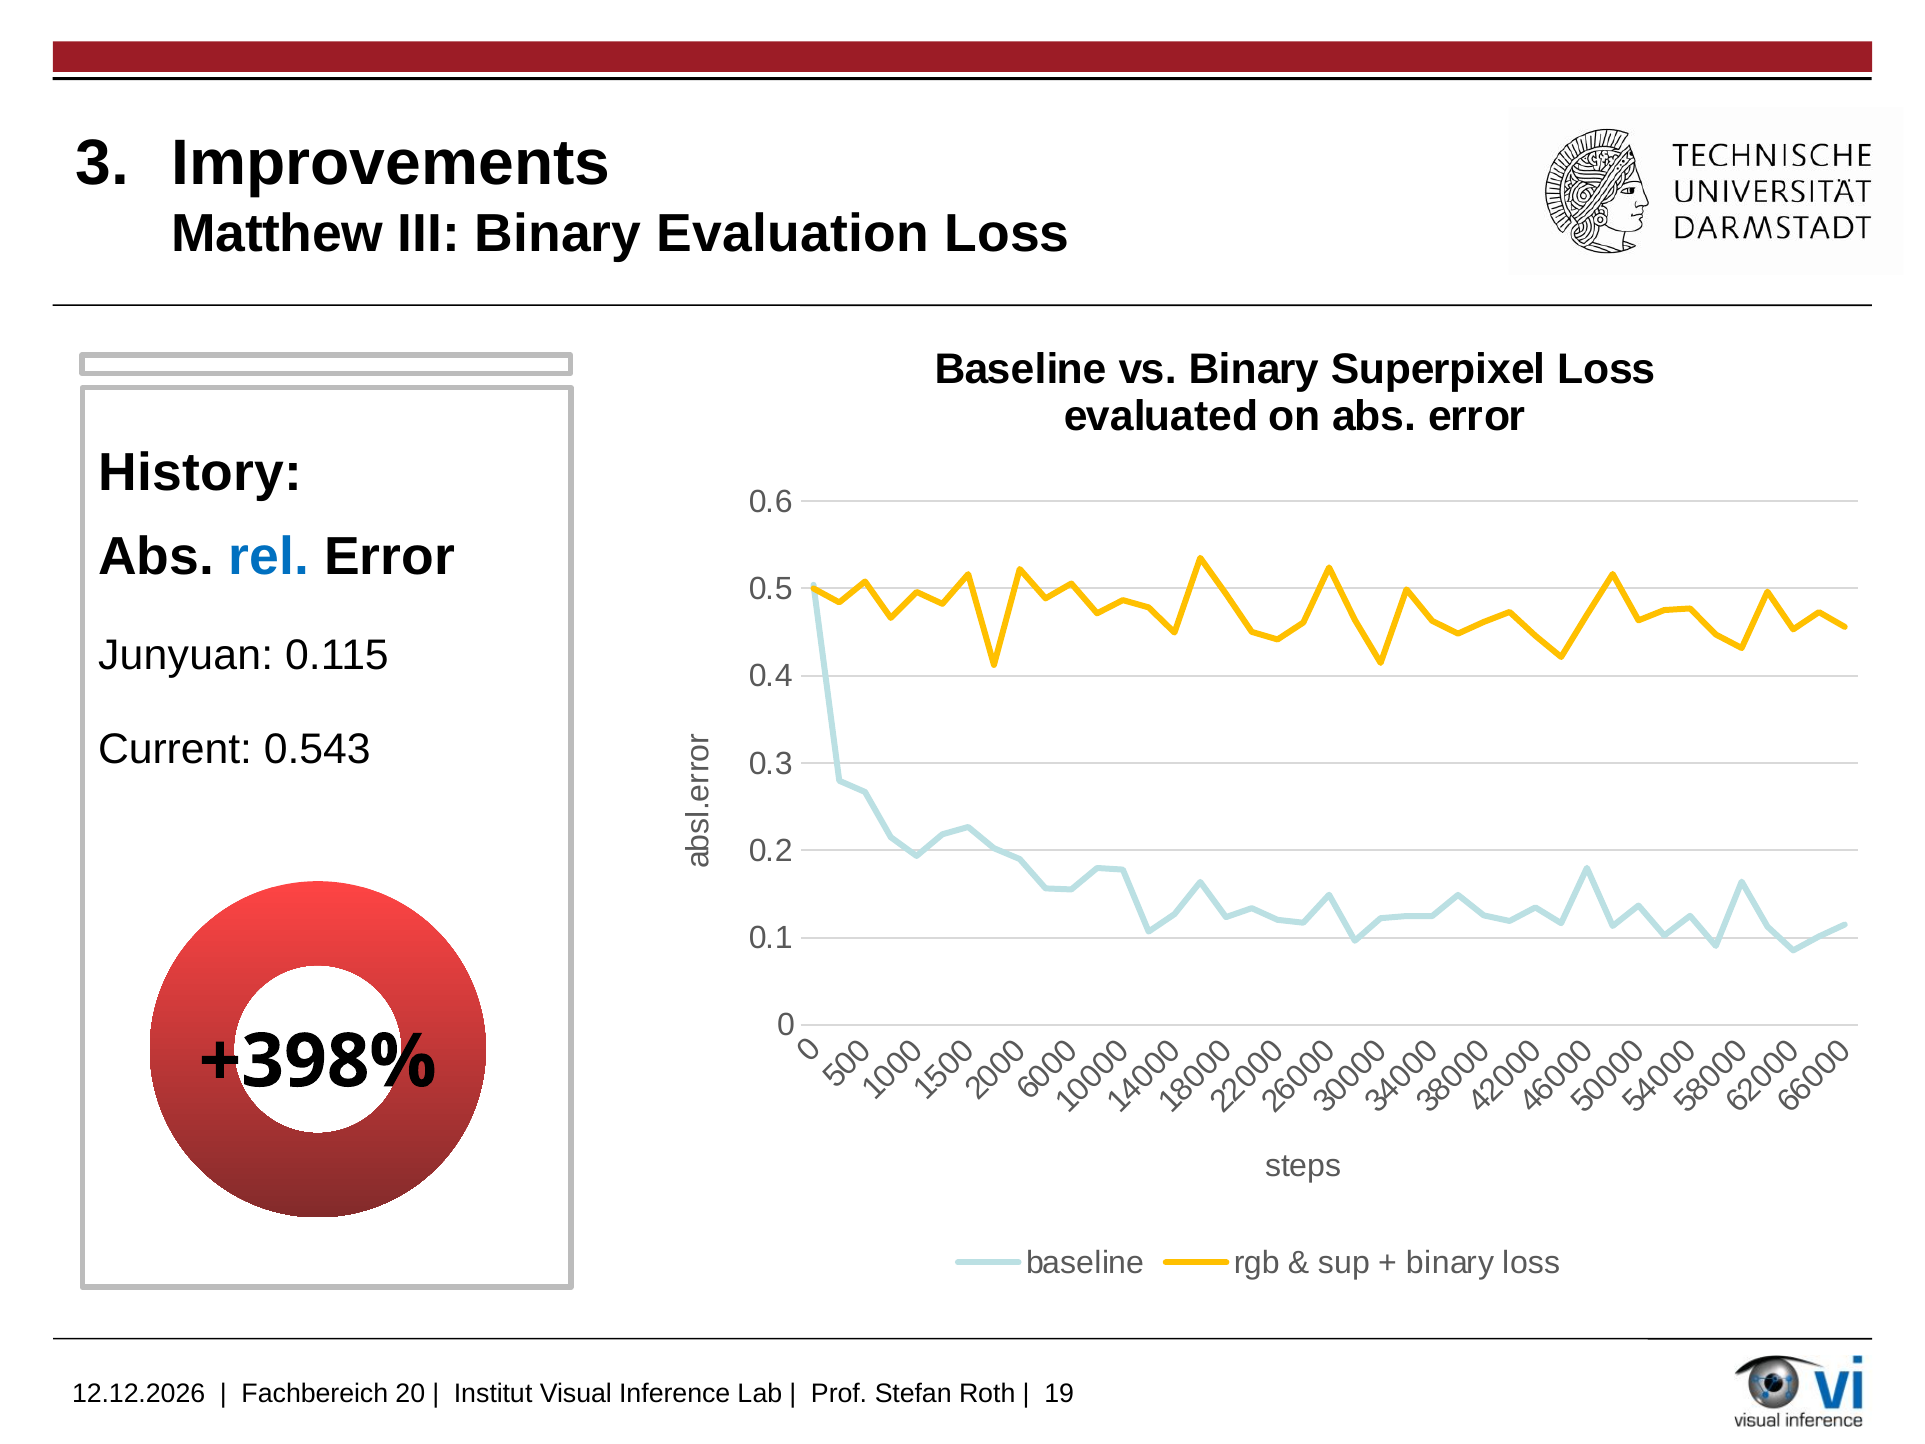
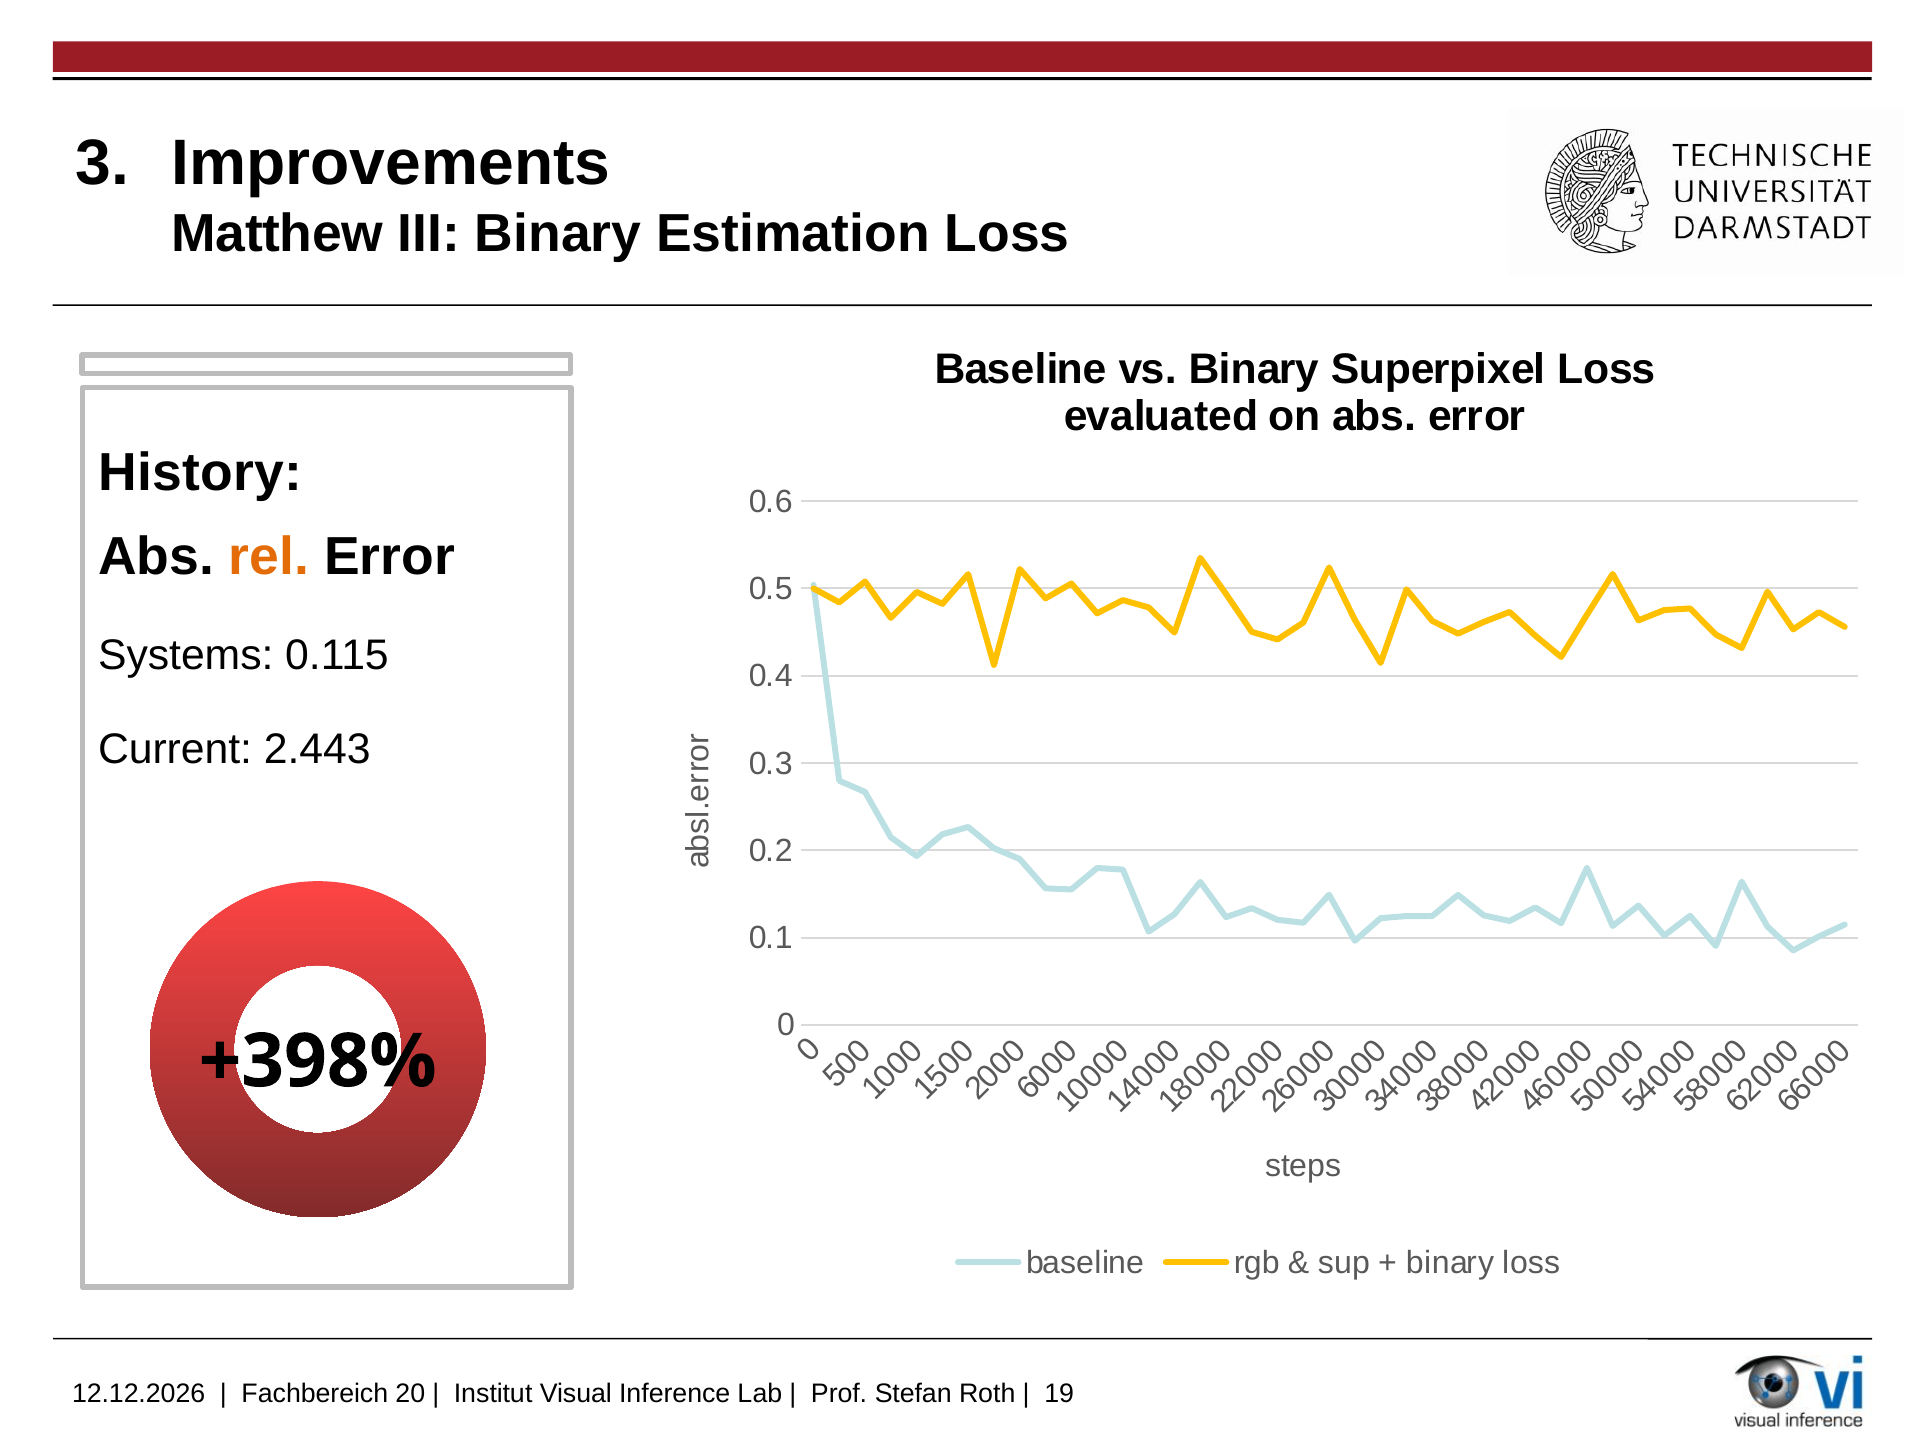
Evaluation: Evaluation -> Estimation (793, 233)
rel colour: blue -> orange (269, 556)
Junyuan: Junyuan -> Systems (186, 655)
0.543: 0.543 -> 2.443 (317, 749)
